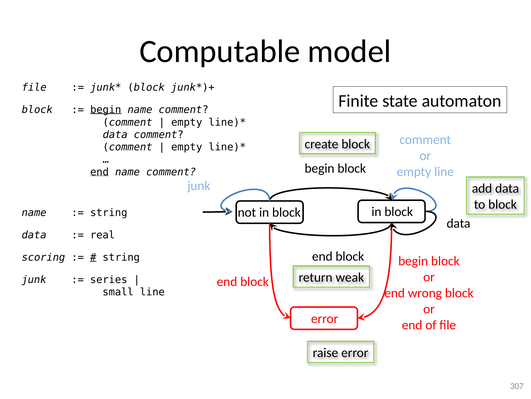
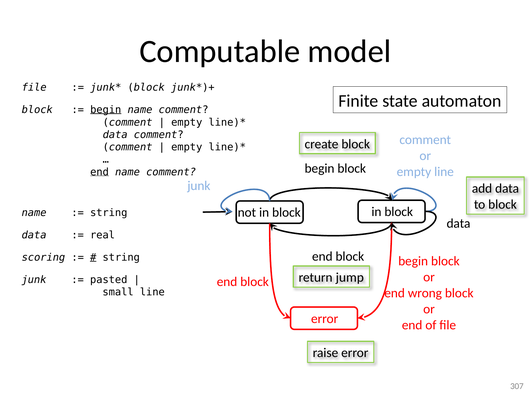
weak: weak -> jump (350, 277)
series: series -> pasted (109, 279)
